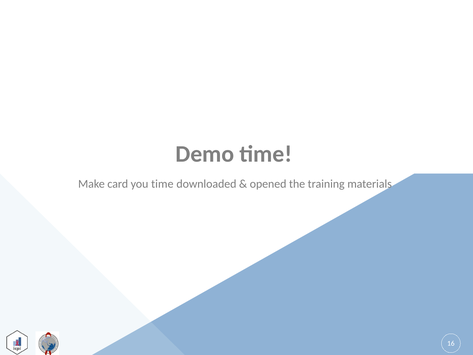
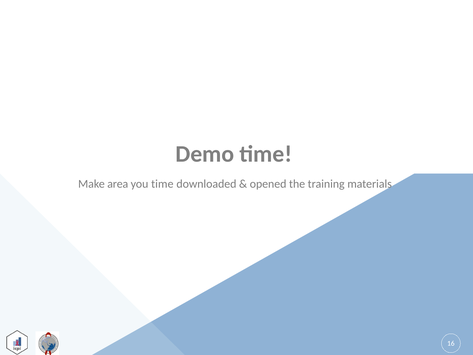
card: card -> area (118, 184)
